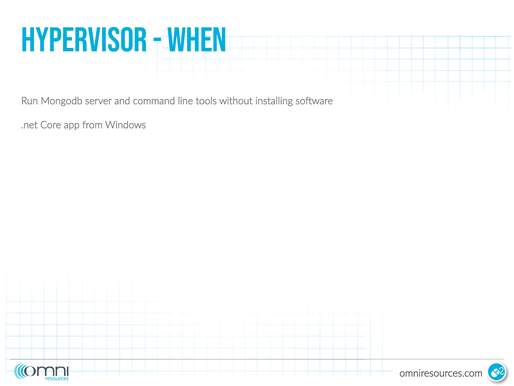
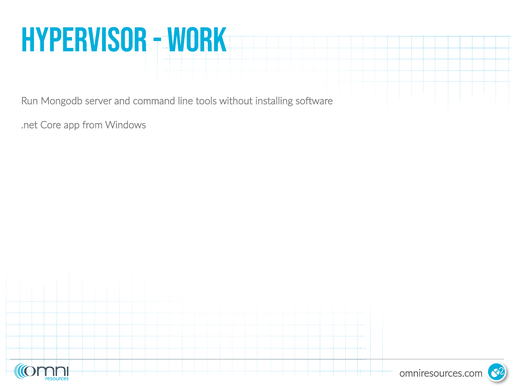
When: When -> Work (197, 40)
